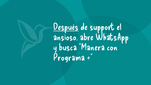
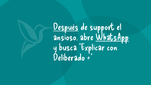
WhatsApp underline: none -> present (112, 37)
Manera: Manera -> Explicar (92, 47)
Programa: Programa -> Deliberado (69, 57)
